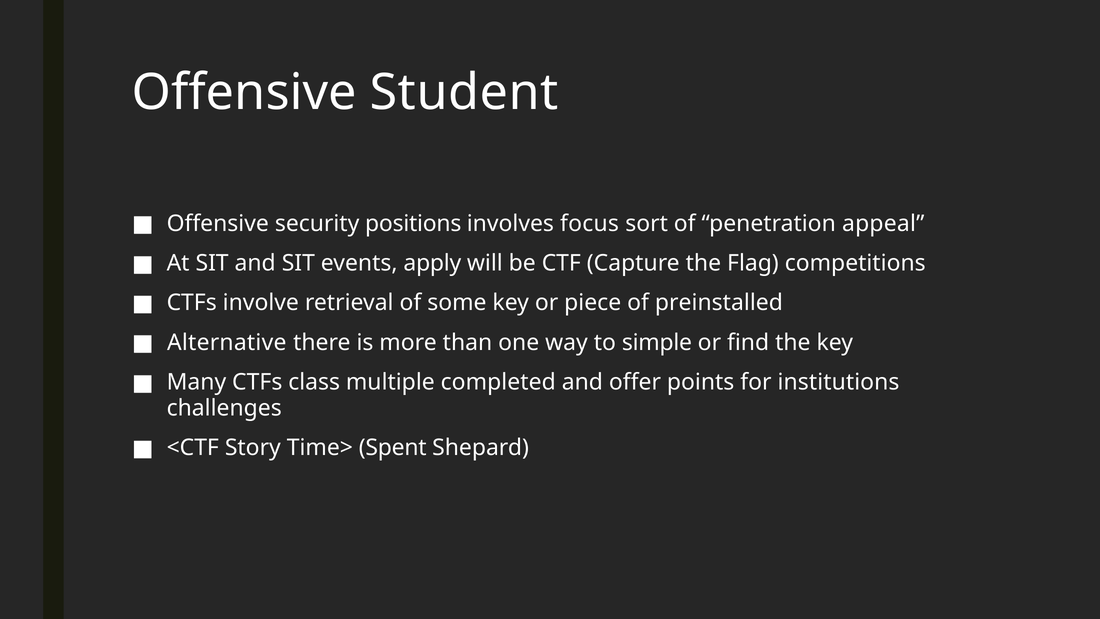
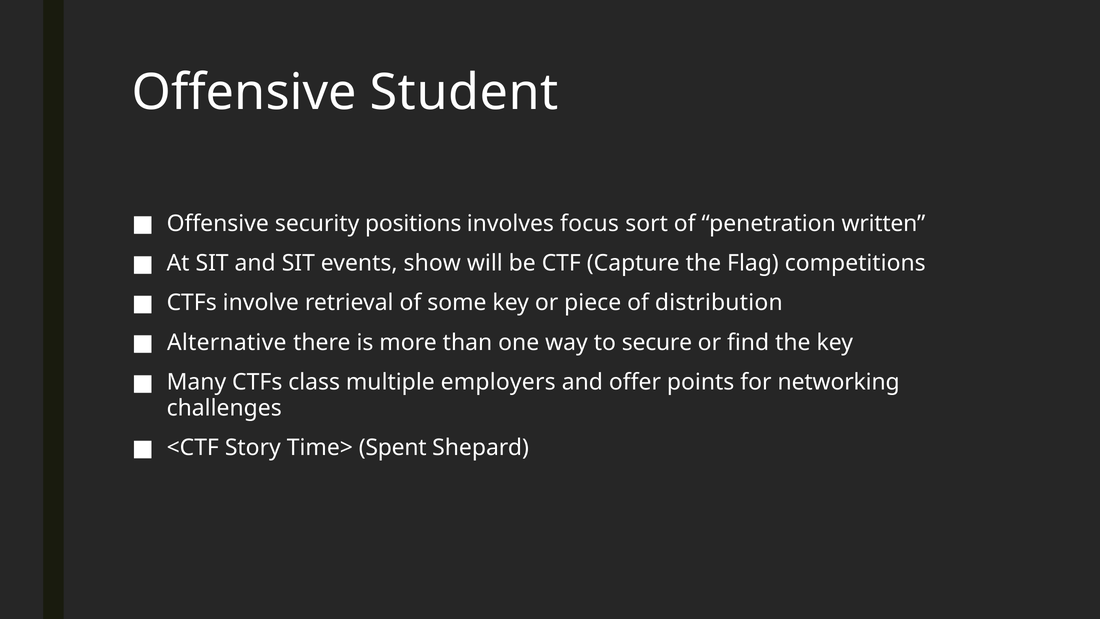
appeal: appeal -> written (883, 223)
apply: apply -> show (432, 263)
preinstalled: preinstalled -> distribution (719, 303)
simple: simple -> secure (657, 342)
completed: completed -> employers (498, 382)
institutions: institutions -> networking (839, 382)
